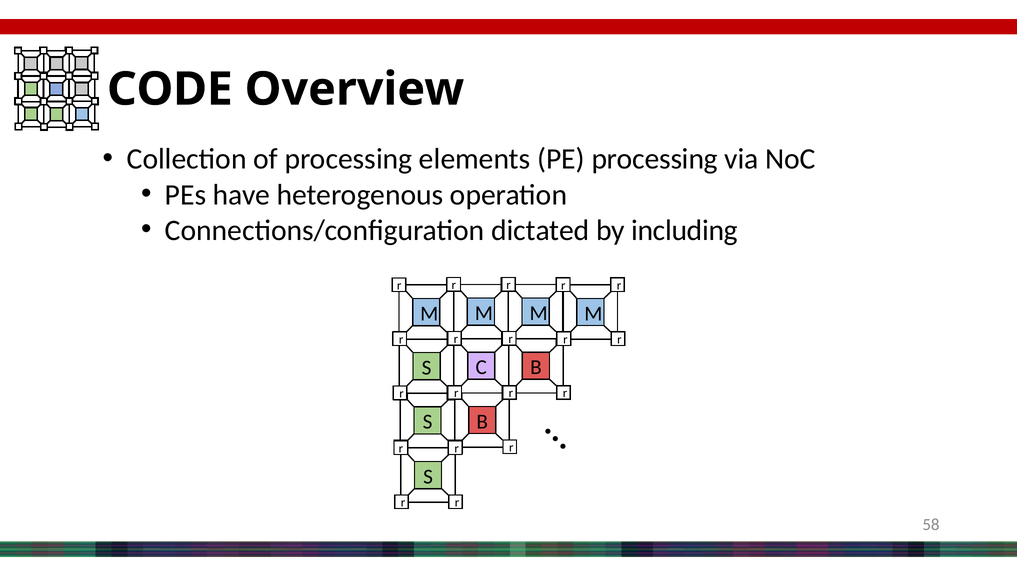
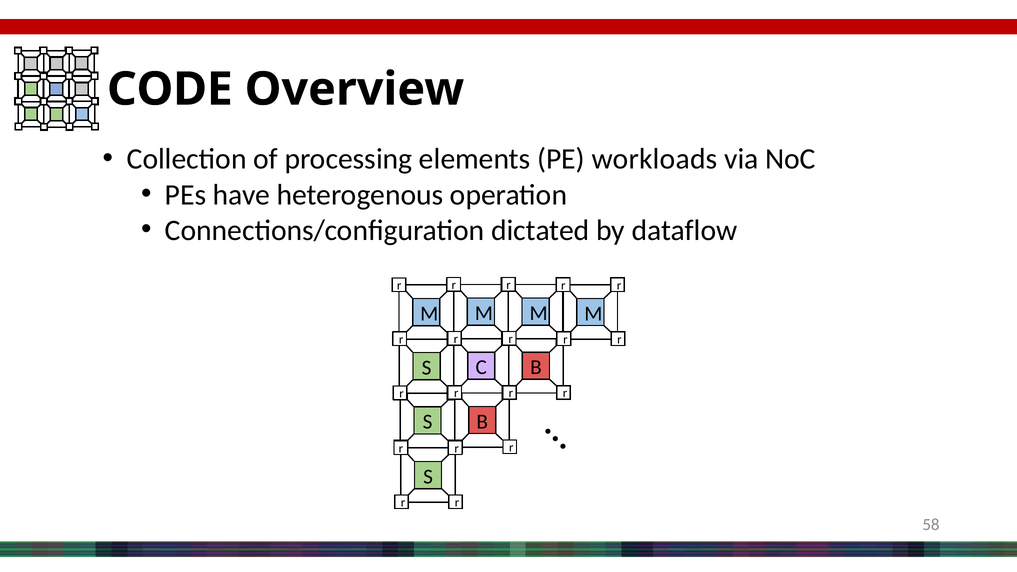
PE processing: processing -> workloads (654, 159)
including: including -> dataflow (684, 230)
